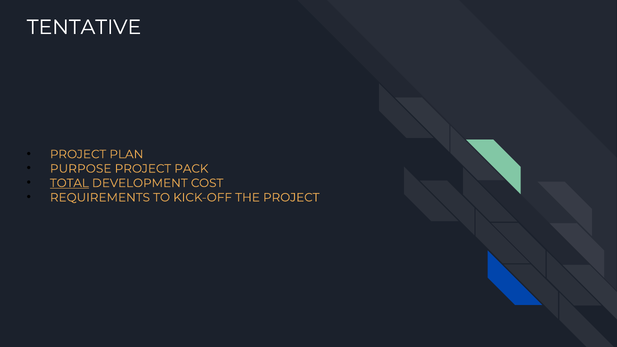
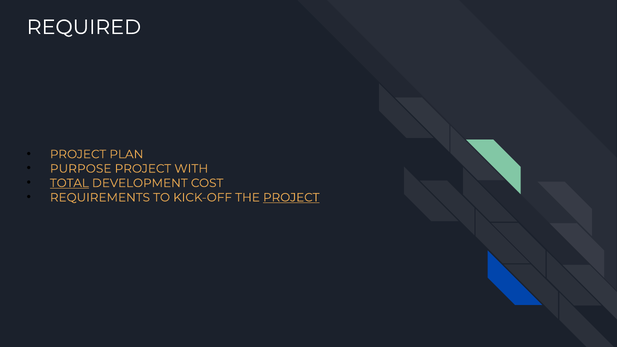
TENTATIVE: TENTATIVE -> REQUIRED (84, 27)
PACK: PACK -> WITH (191, 169)
PROJECT underline: none -> present (291, 198)
